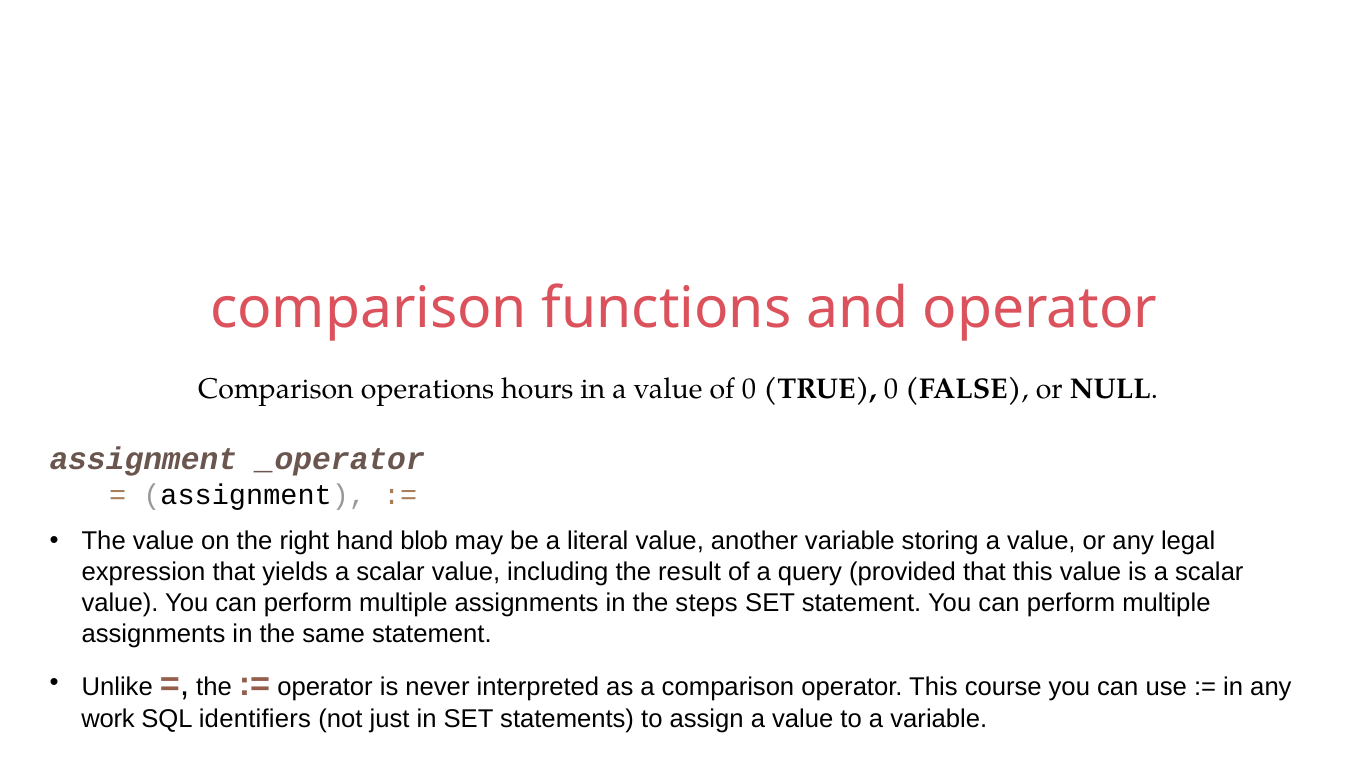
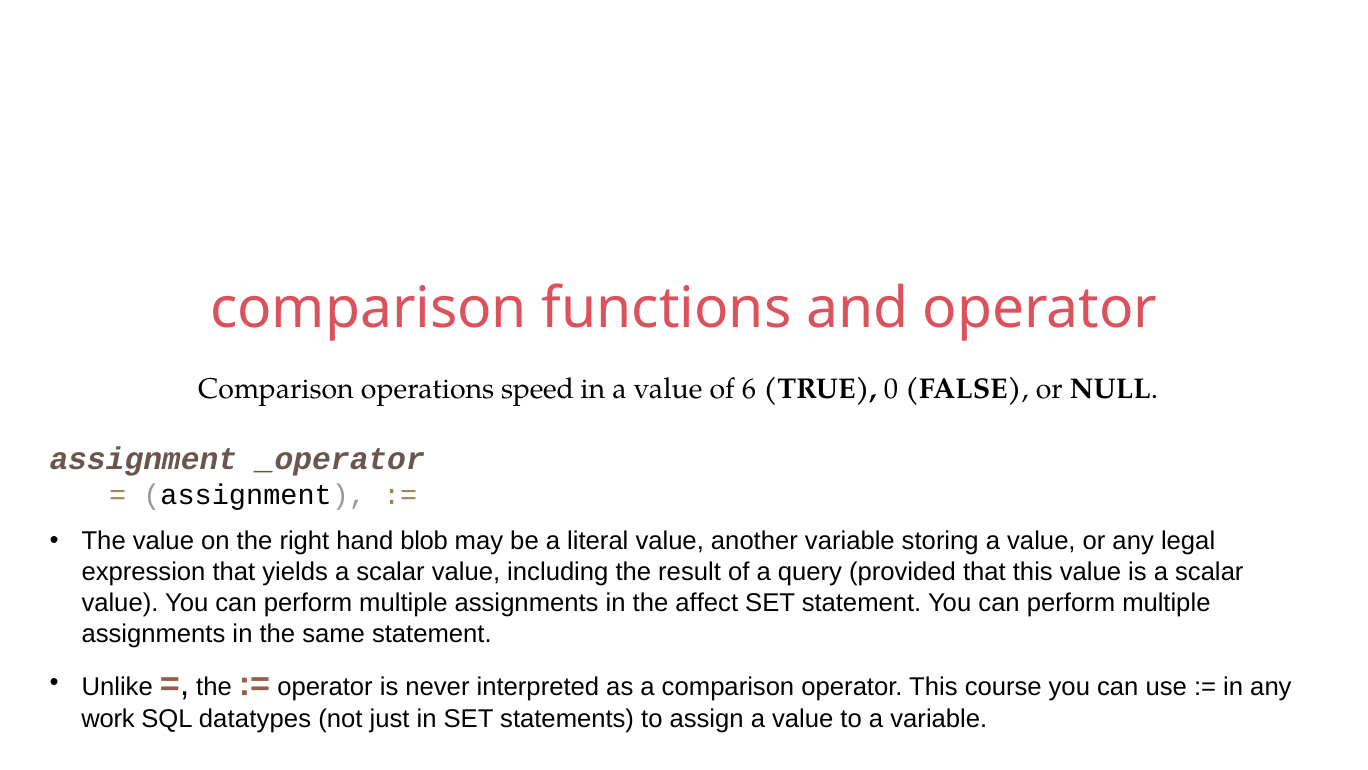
hours: hours -> speed (538, 389)
of 0: 0 -> 6 (749, 389)
steps: steps -> affect (707, 602)
identifiers: identifiers -> datatypes (255, 719)
